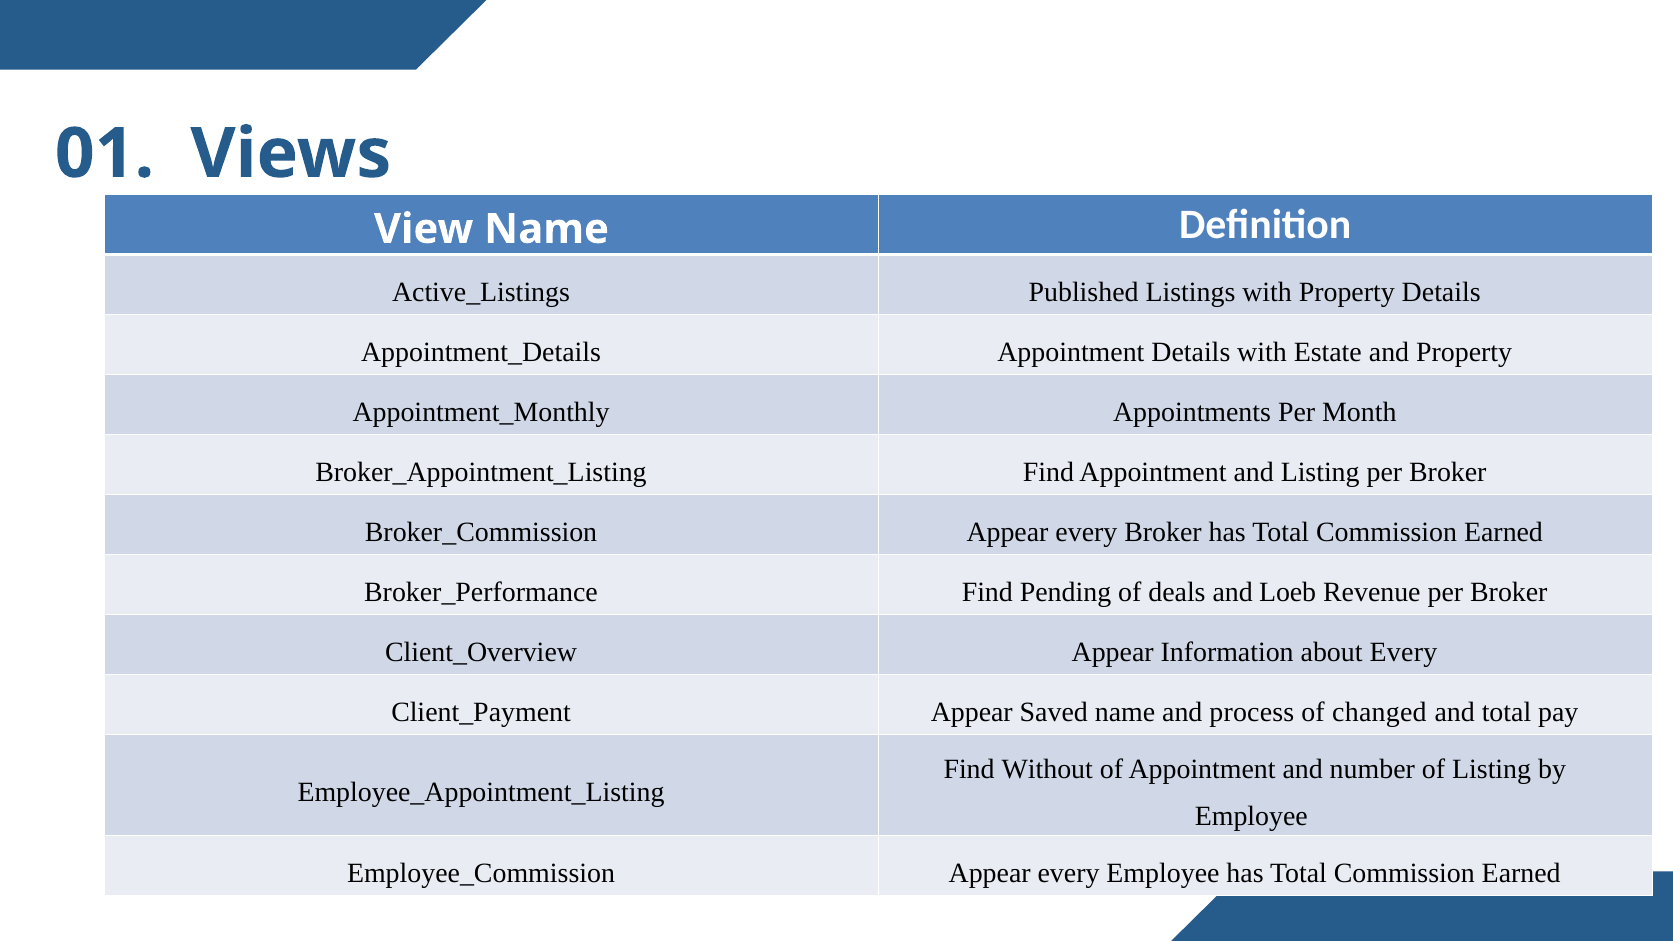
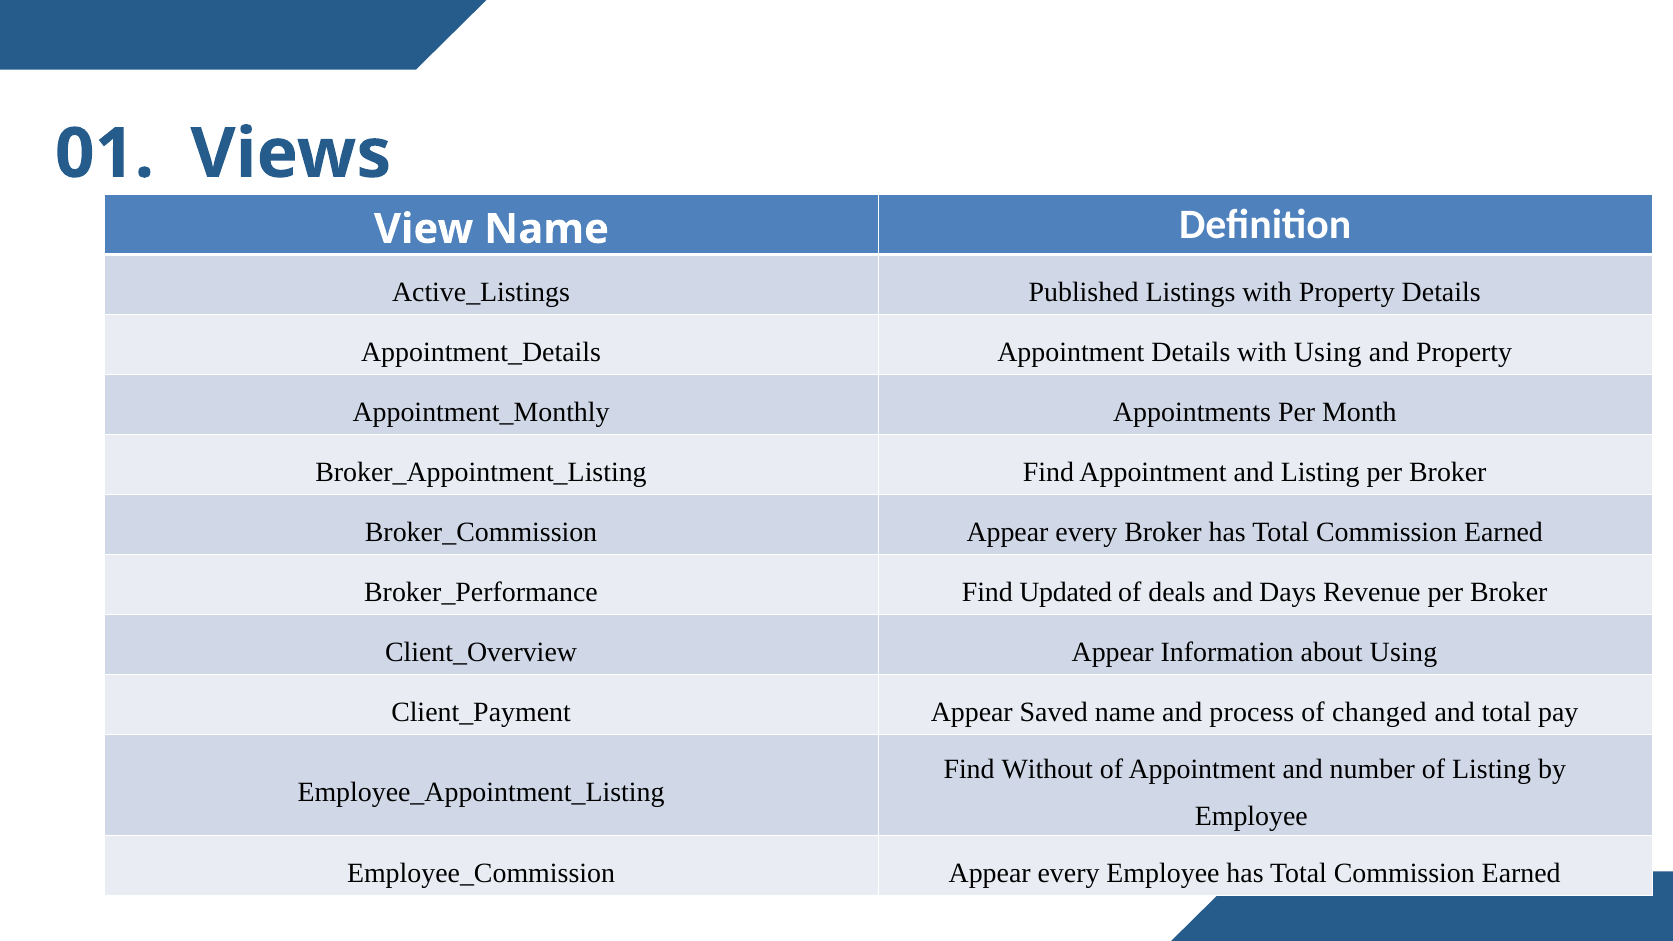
with Estate: Estate -> Using (1328, 352)
Pending: Pending -> Updated (1066, 592)
Loeb: Loeb -> Days (1288, 592)
about Every: Every -> Using (1404, 652)
